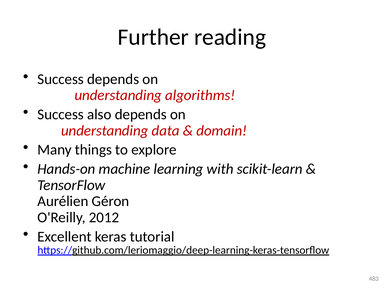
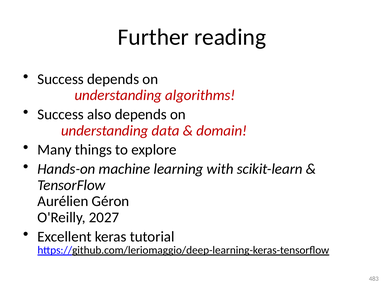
2012: 2012 -> 2027 (104, 217)
